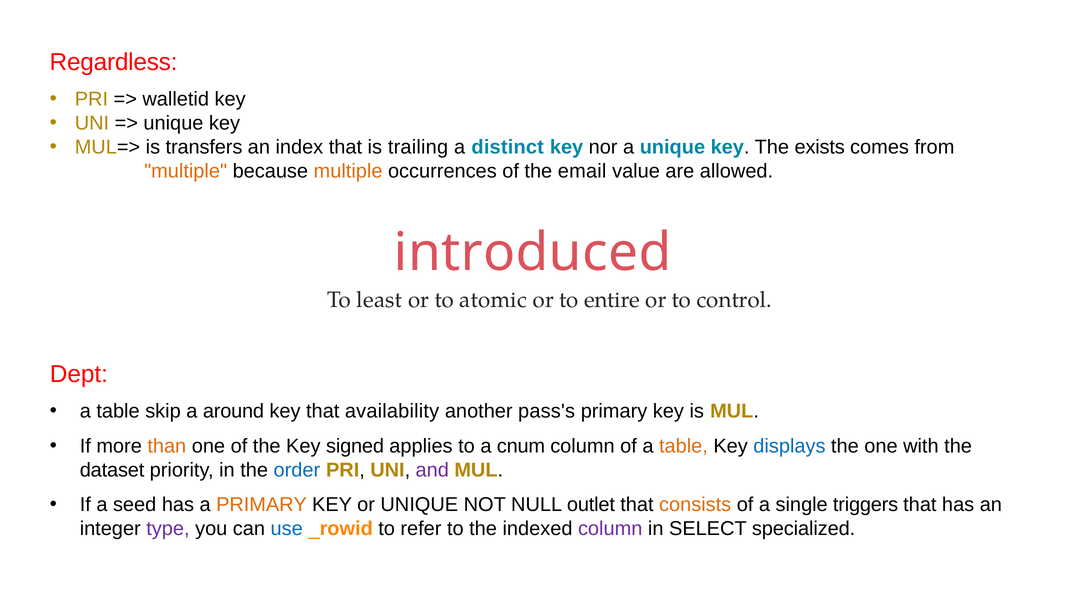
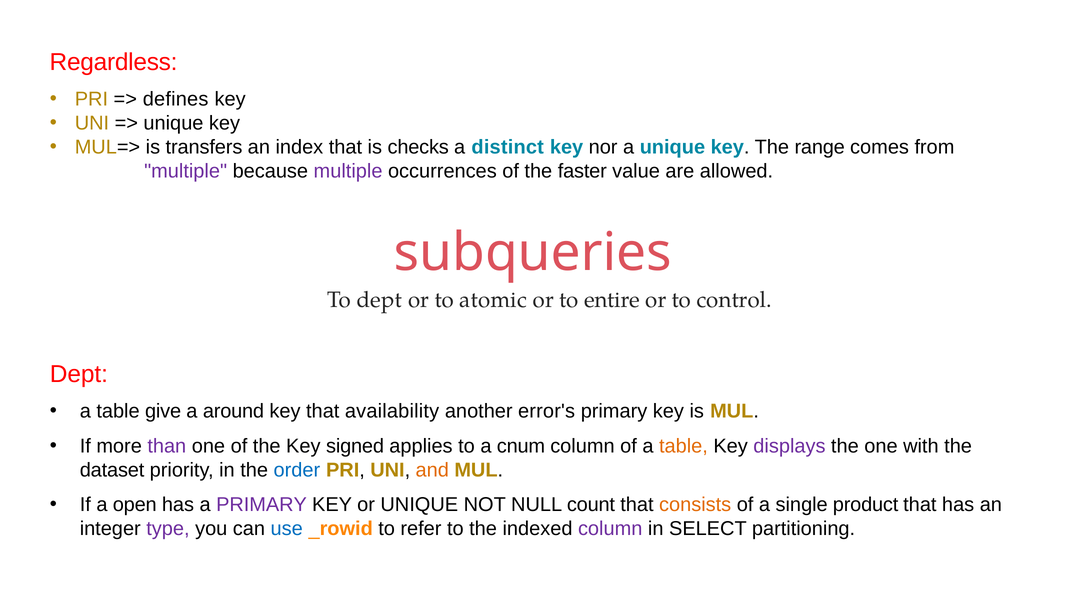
walletid: walletid -> defines (176, 99)
trailing: trailing -> checks (418, 147)
exists: exists -> range (820, 147)
multiple colour: orange -> purple (186, 171)
multiple colour: orange -> purple (348, 171)
email: email -> faster (582, 171)
introduced: introduced -> subqueries (533, 253)
To least: least -> dept (379, 300)
skip: skip -> give (163, 411)
pass's: pass's -> error's (547, 411)
than colour: orange -> purple (167, 446)
displays colour: blue -> purple (789, 446)
and colour: purple -> orange (432, 470)
seed: seed -> open (135, 504)
PRIMARY colour: orange -> purple (262, 504)
outlet: outlet -> count (591, 504)
triggers: triggers -> product (866, 504)
specialized: specialized -> partitioning (804, 528)
